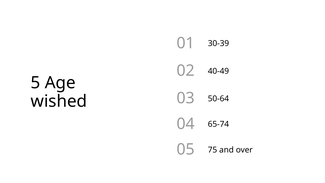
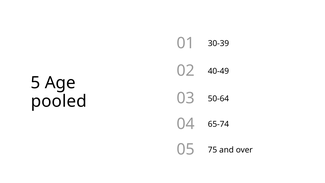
wished: wished -> pooled (59, 101)
